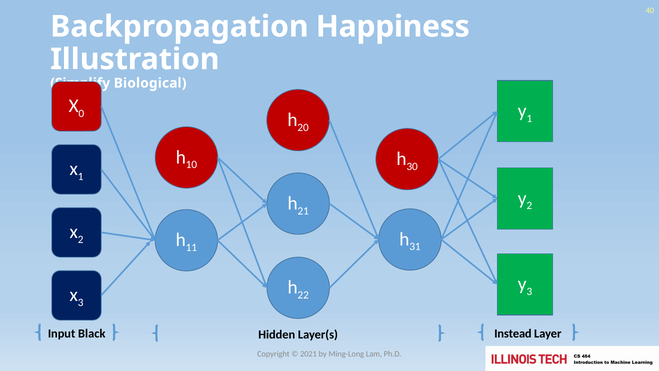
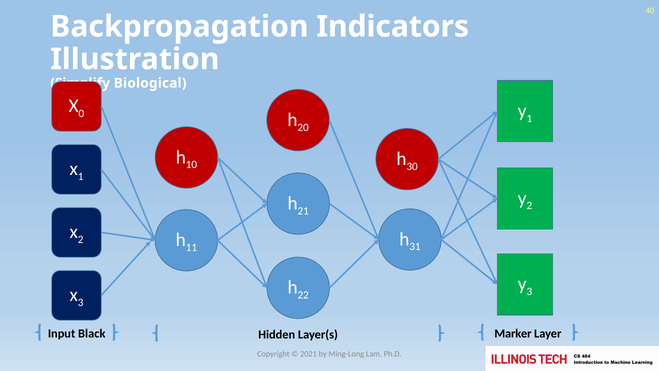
Happiness: Happiness -> Indicators (393, 27)
Instead: Instead -> Marker (513, 333)
